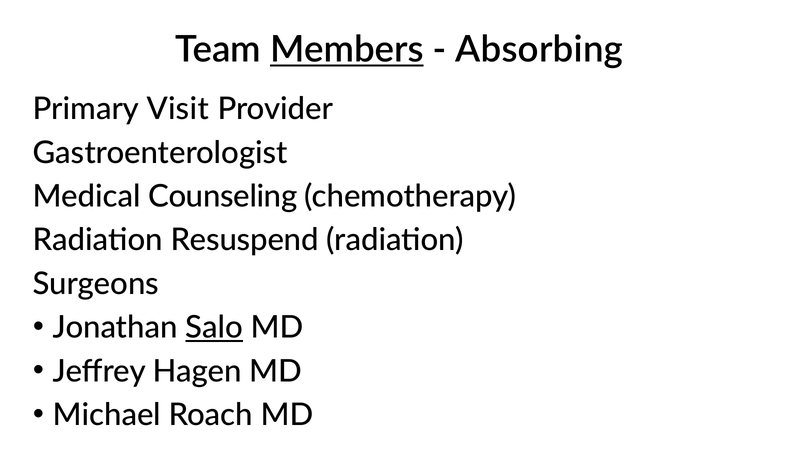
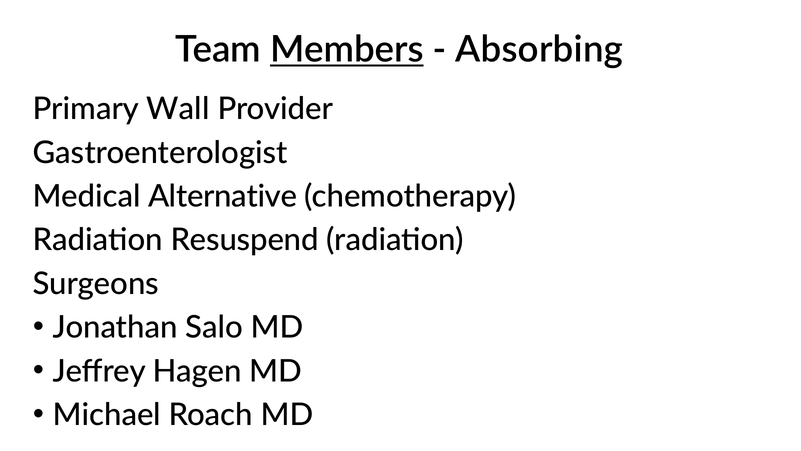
Visit: Visit -> Wall (178, 109)
Counseling: Counseling -> Alternative (223, 196)
Salo underline: present -> none (214, 327)
